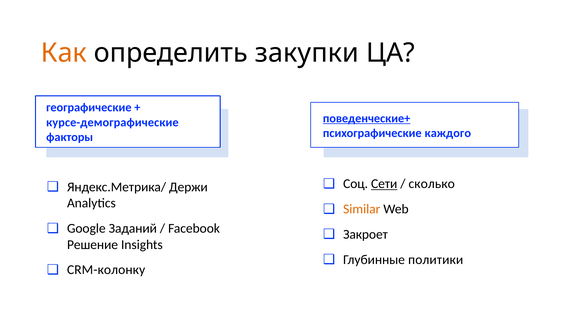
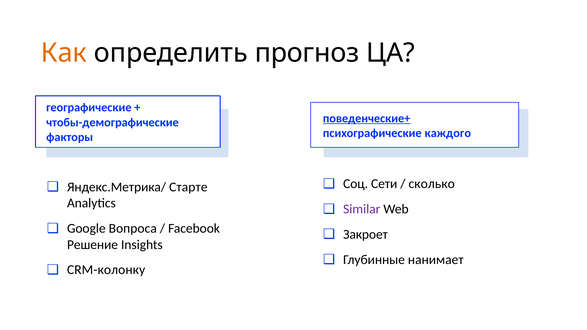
закупки: закупки -> прогноз (307, 53)
курсе-демографические: курсе-демографические -> чтобы-демографические (112, 122)
Сети underline: present -> none (384, 184)
Держи: Держи -> Старте (188, 187)
Similar colour: orange -> purple (362, 209)
Заданий: Заданий -> Вопроса (133, 229)
политики: политики -> нанимает (436, 260)
